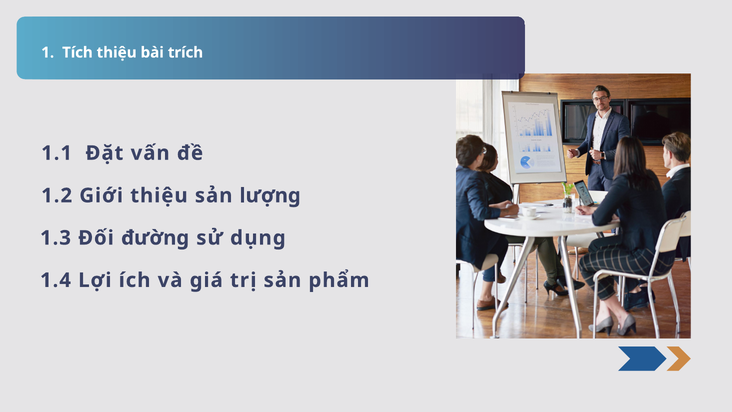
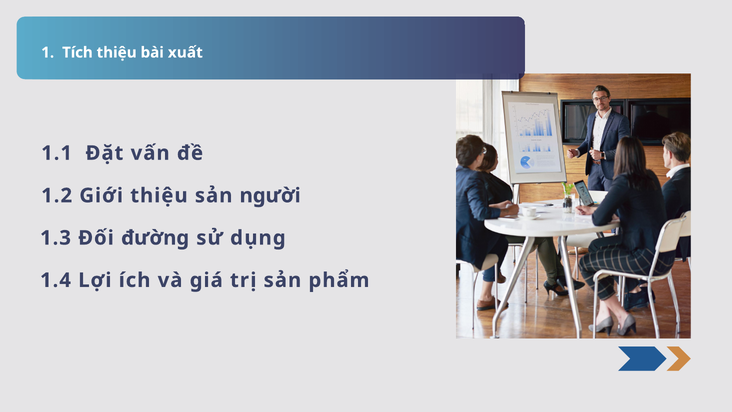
trích: trích -> xuất (185, 53)
lượng: lượng -> người (270, 195)
